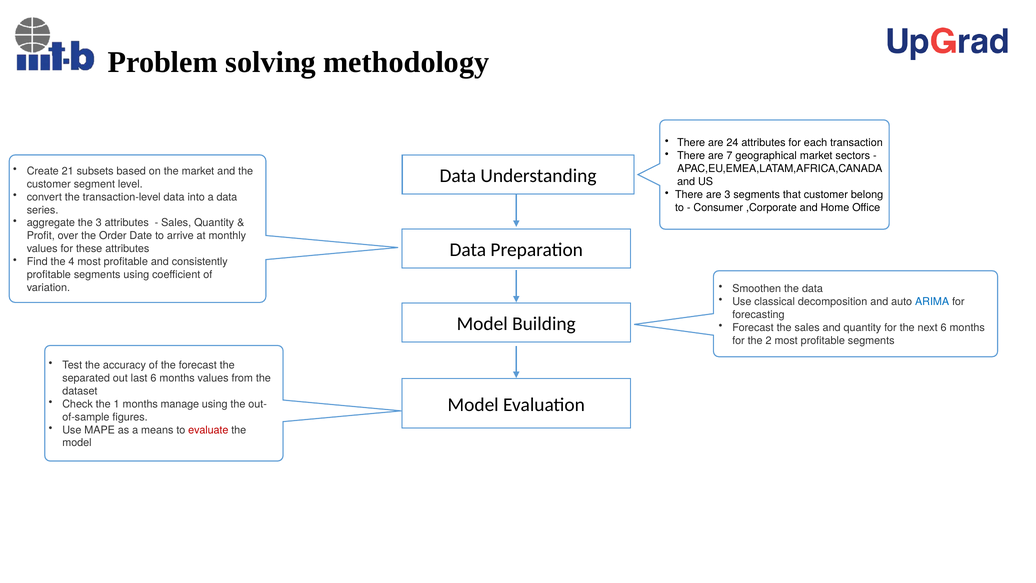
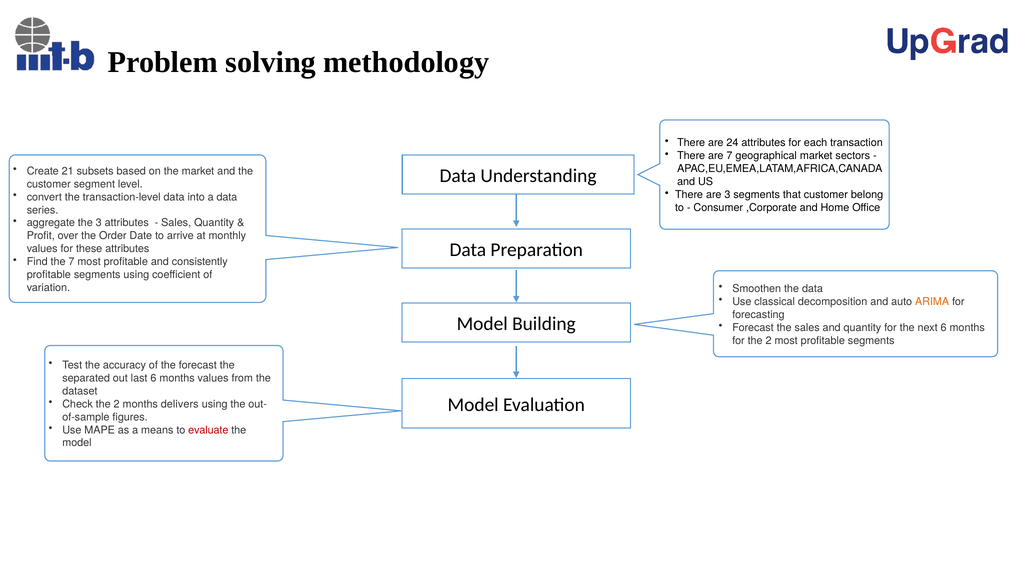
the 4: 4 -> 7 (71, 262)
ARIMA colour: blue -> orange (932, 301)
Check the 1: 1 -> 2 (117, 404)
manage: manage -> delivers (180, 404)
